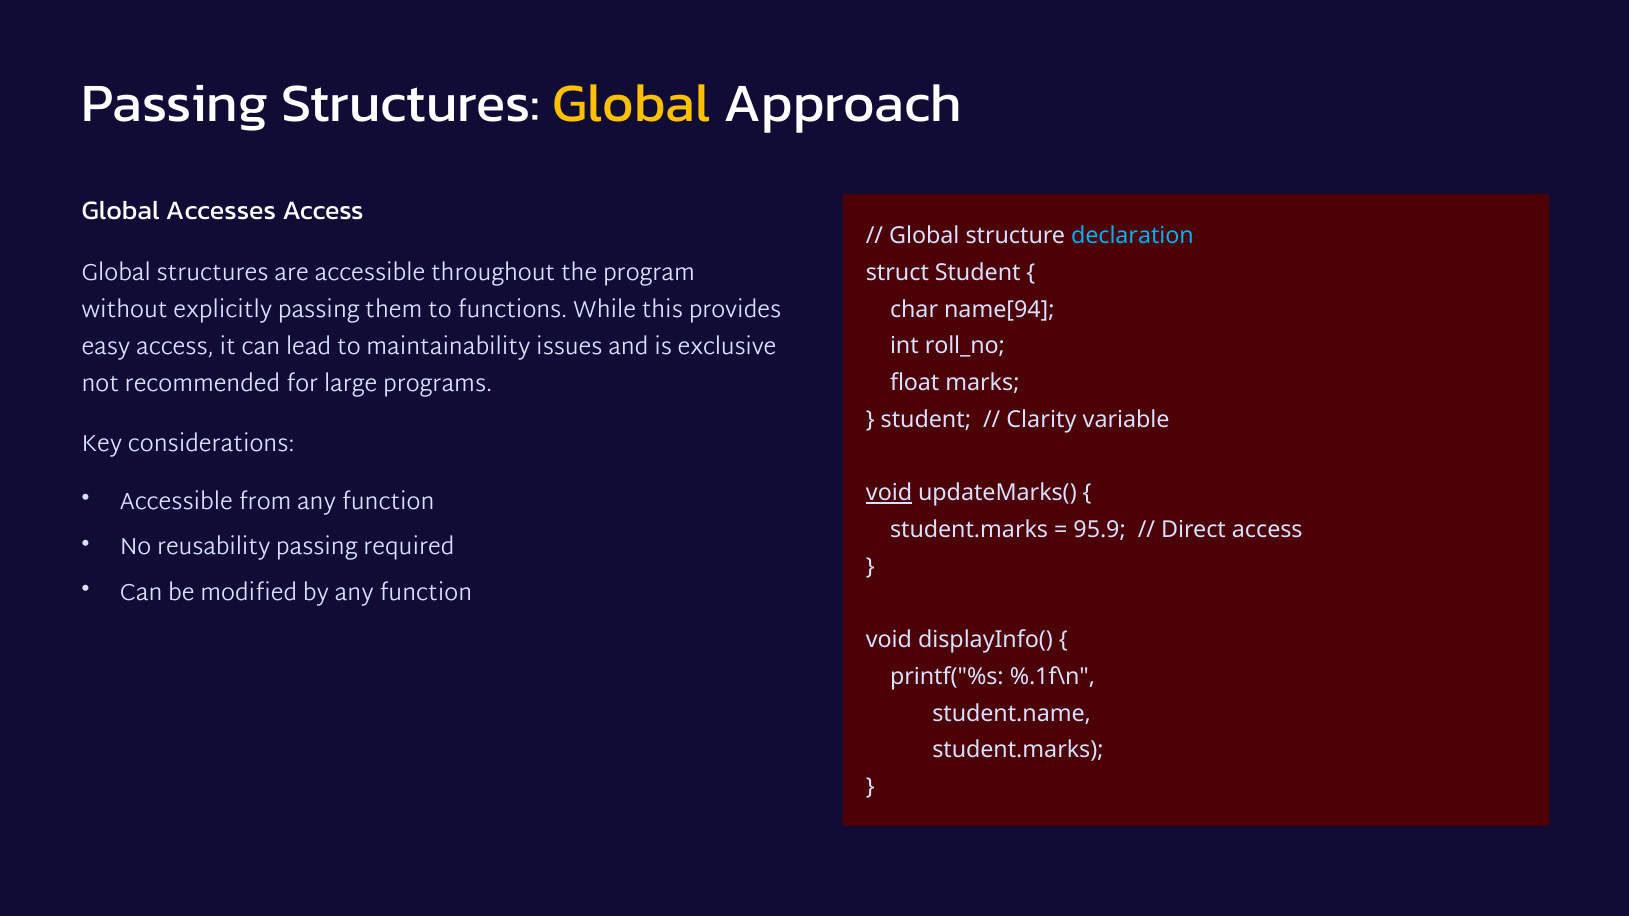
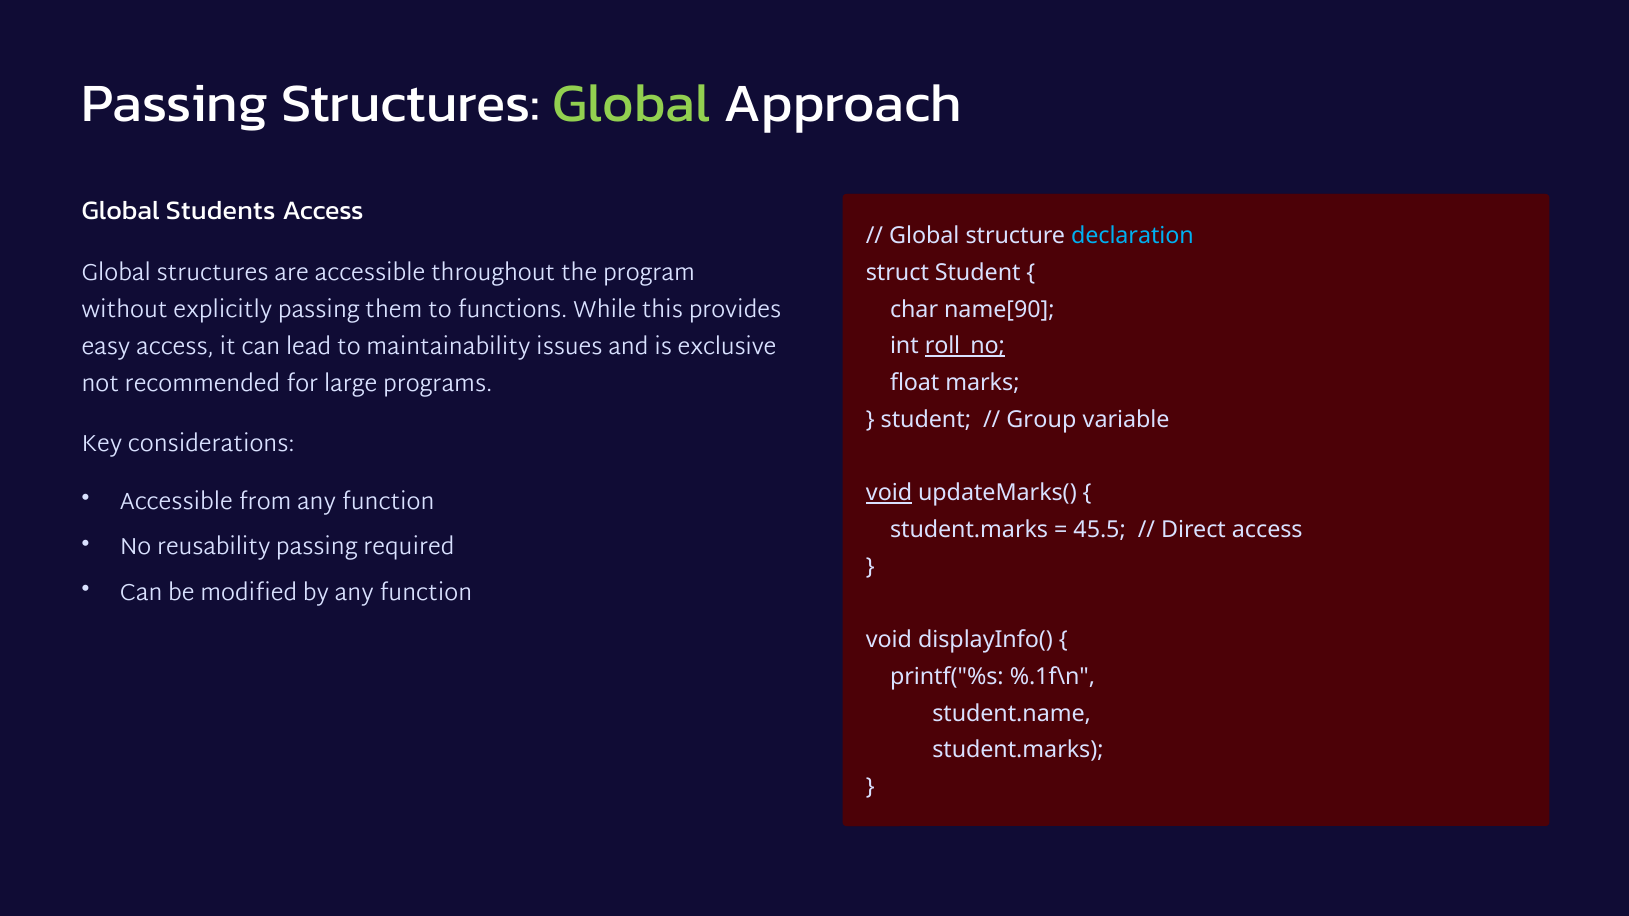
Global colour: yellow -> light green (632, 104)
Accesses: Accesses -> Students (221, 211)
name[94: name[94 -> name[90 (999, 309)
roll_no underline: none -> present (965, 346)
Clarity: Clarity -> Group (1041, 420)
95.9: 95.9 -> 45.5 (1100, 530)
